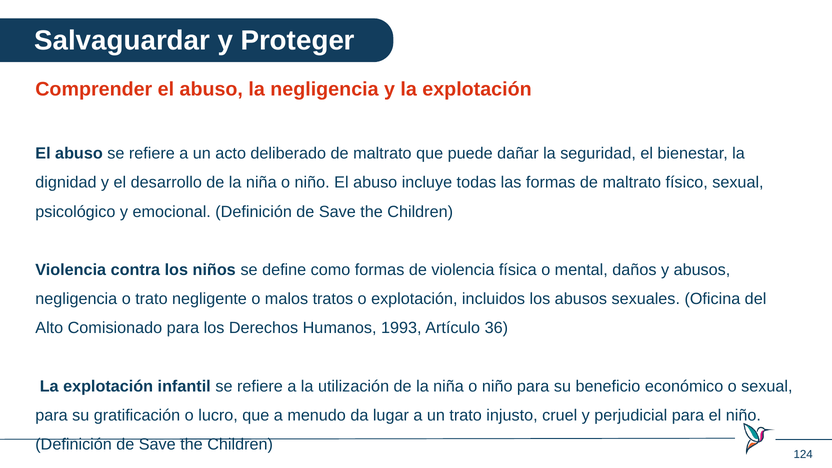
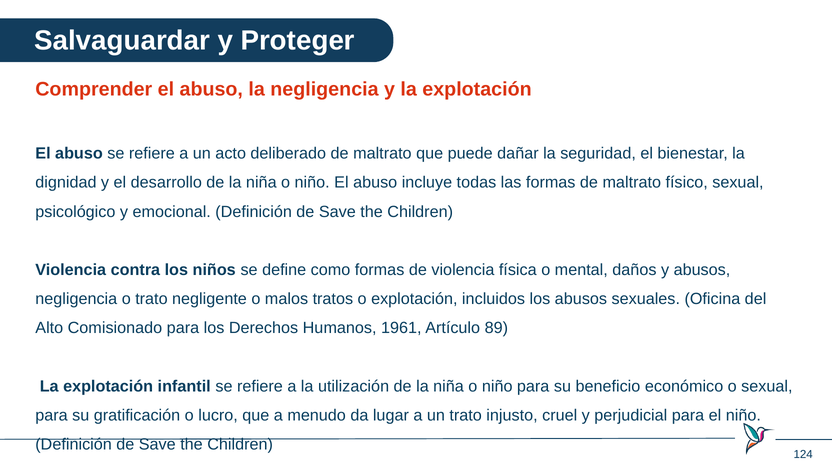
1993: 1993 -> 1961 (401, 328)
36: 36 -> 89 (496, 328)
